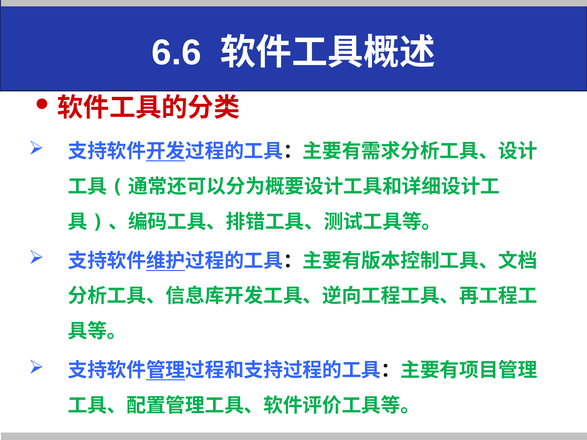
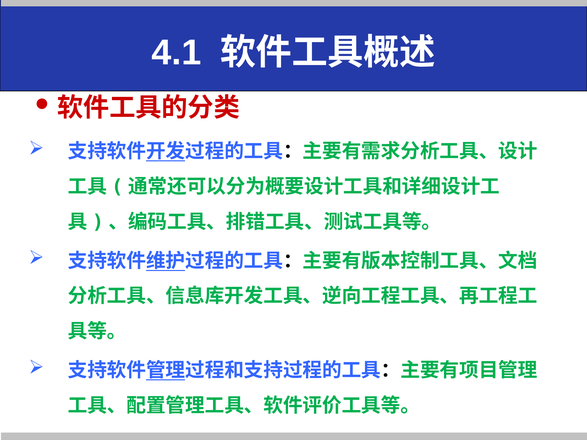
6.6: 6.6 -> 4.1 (176, 53)
